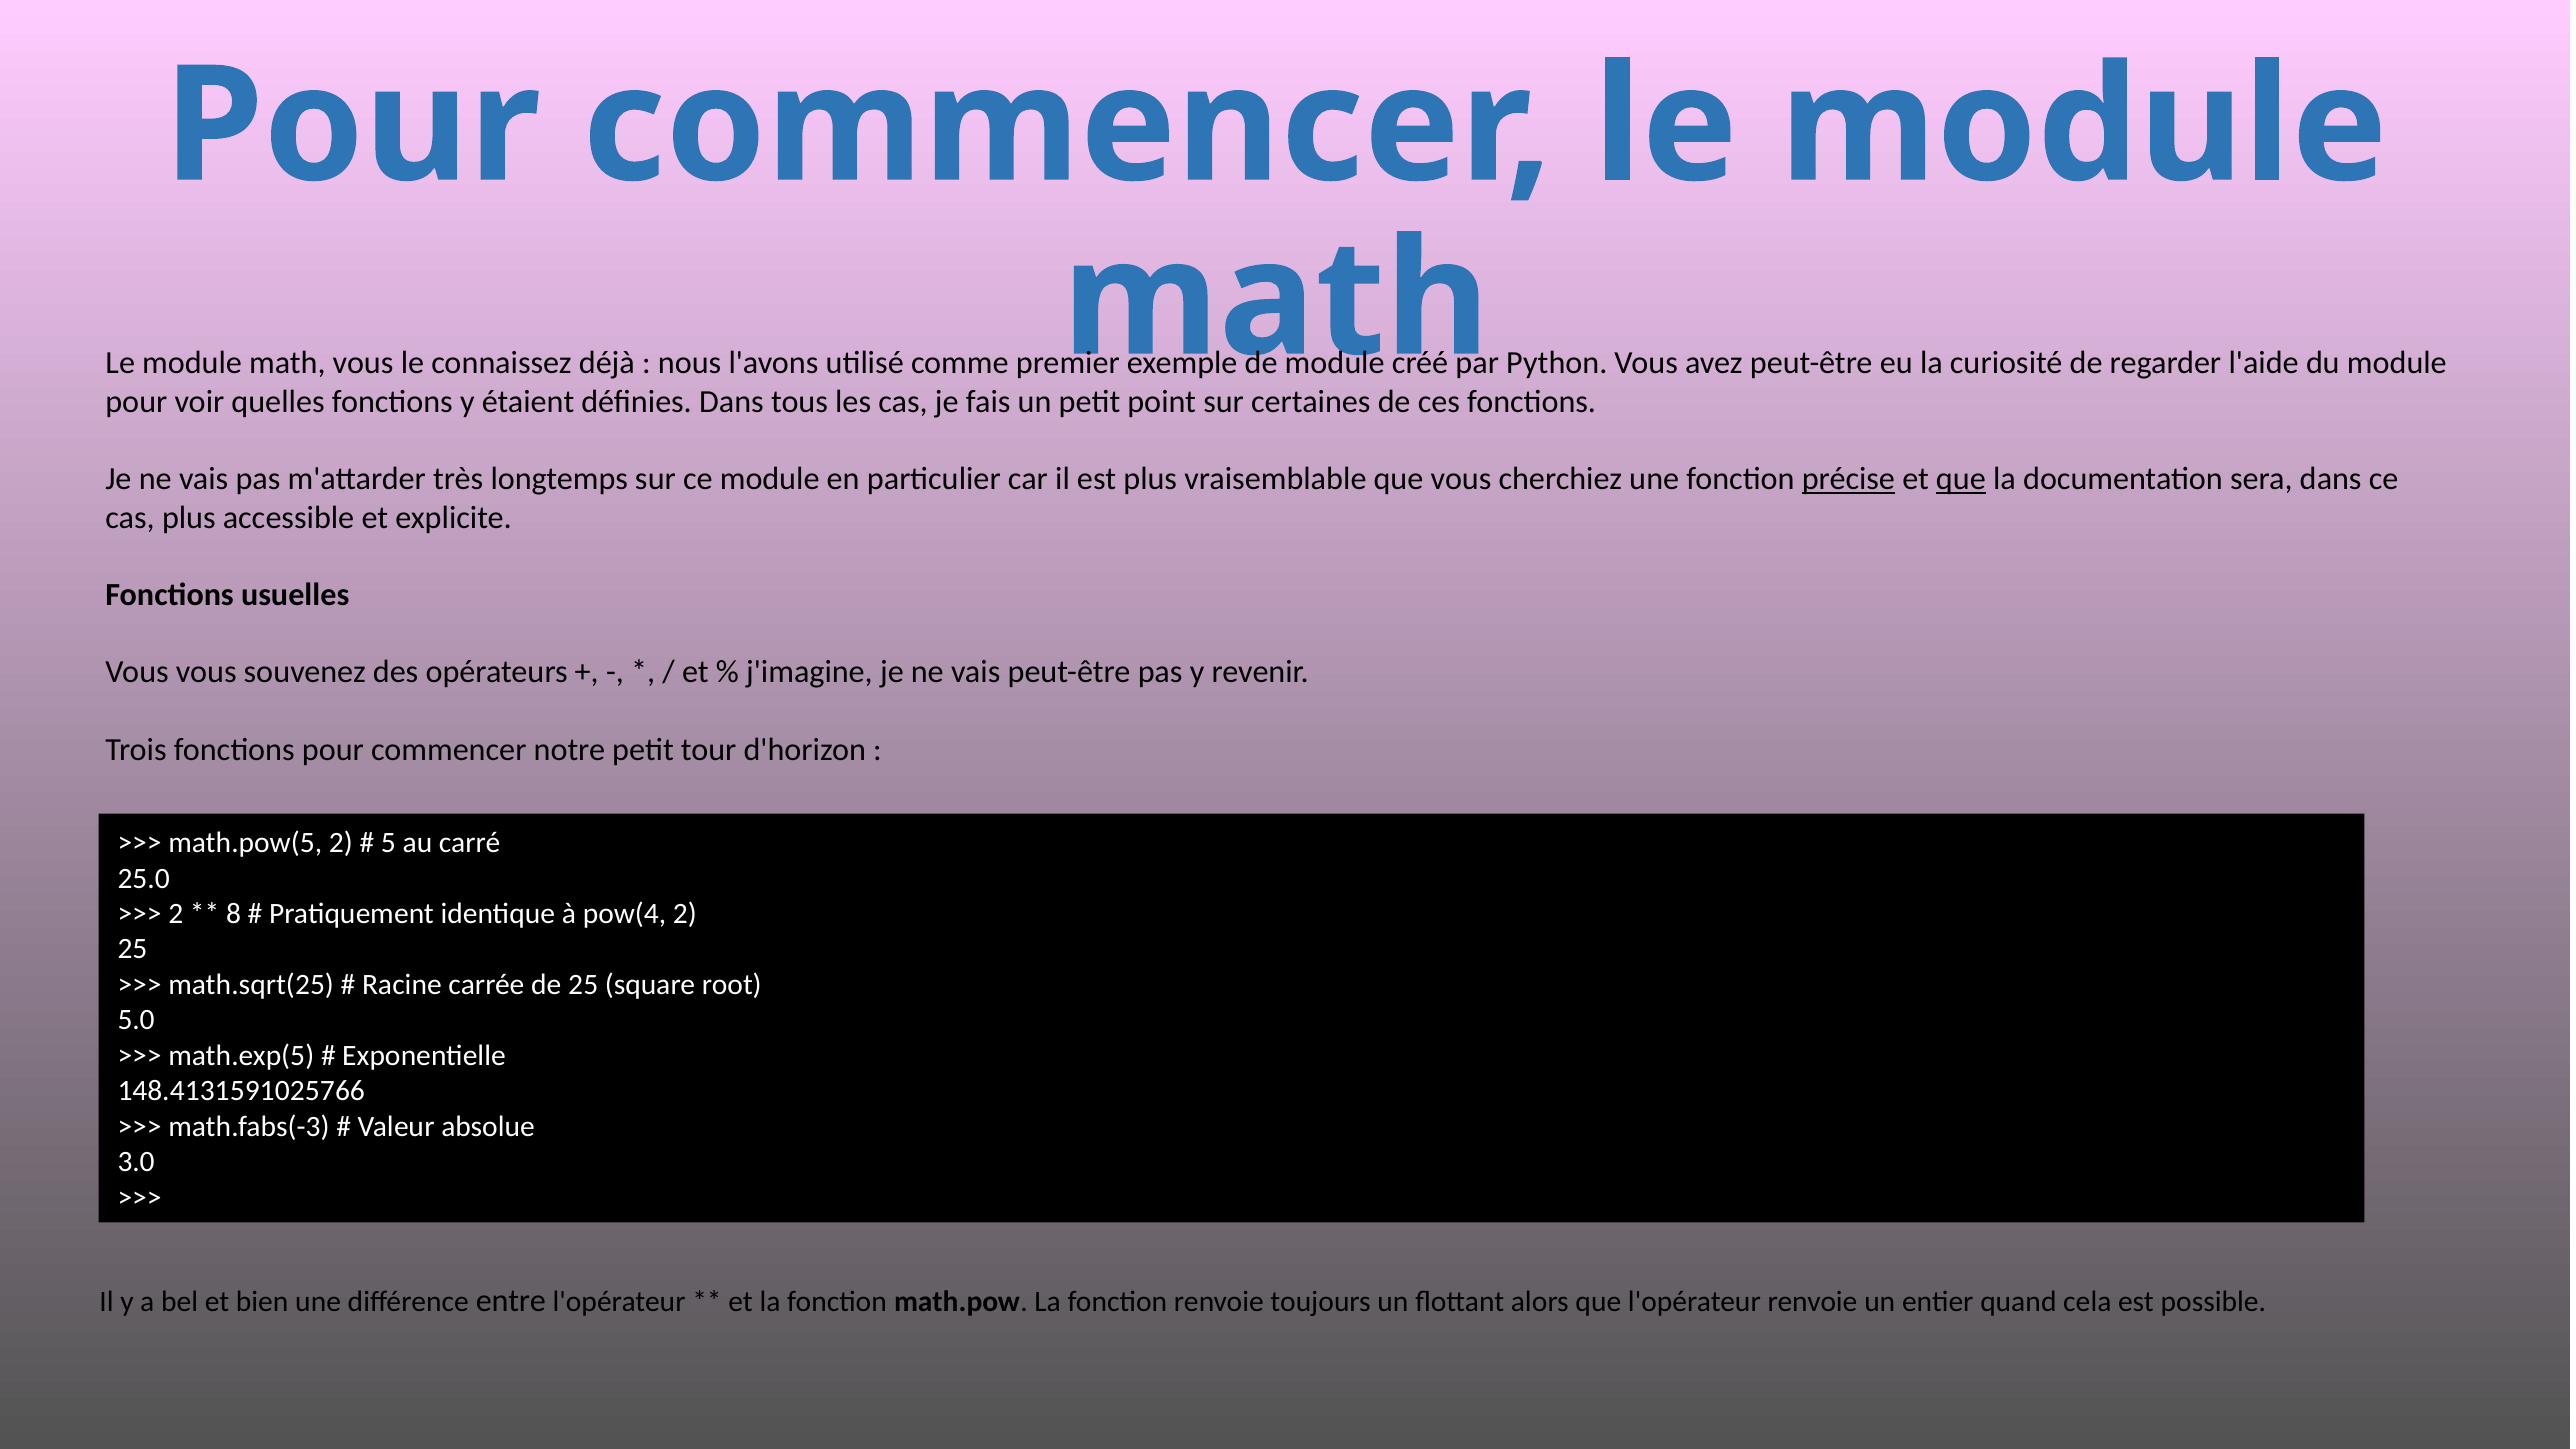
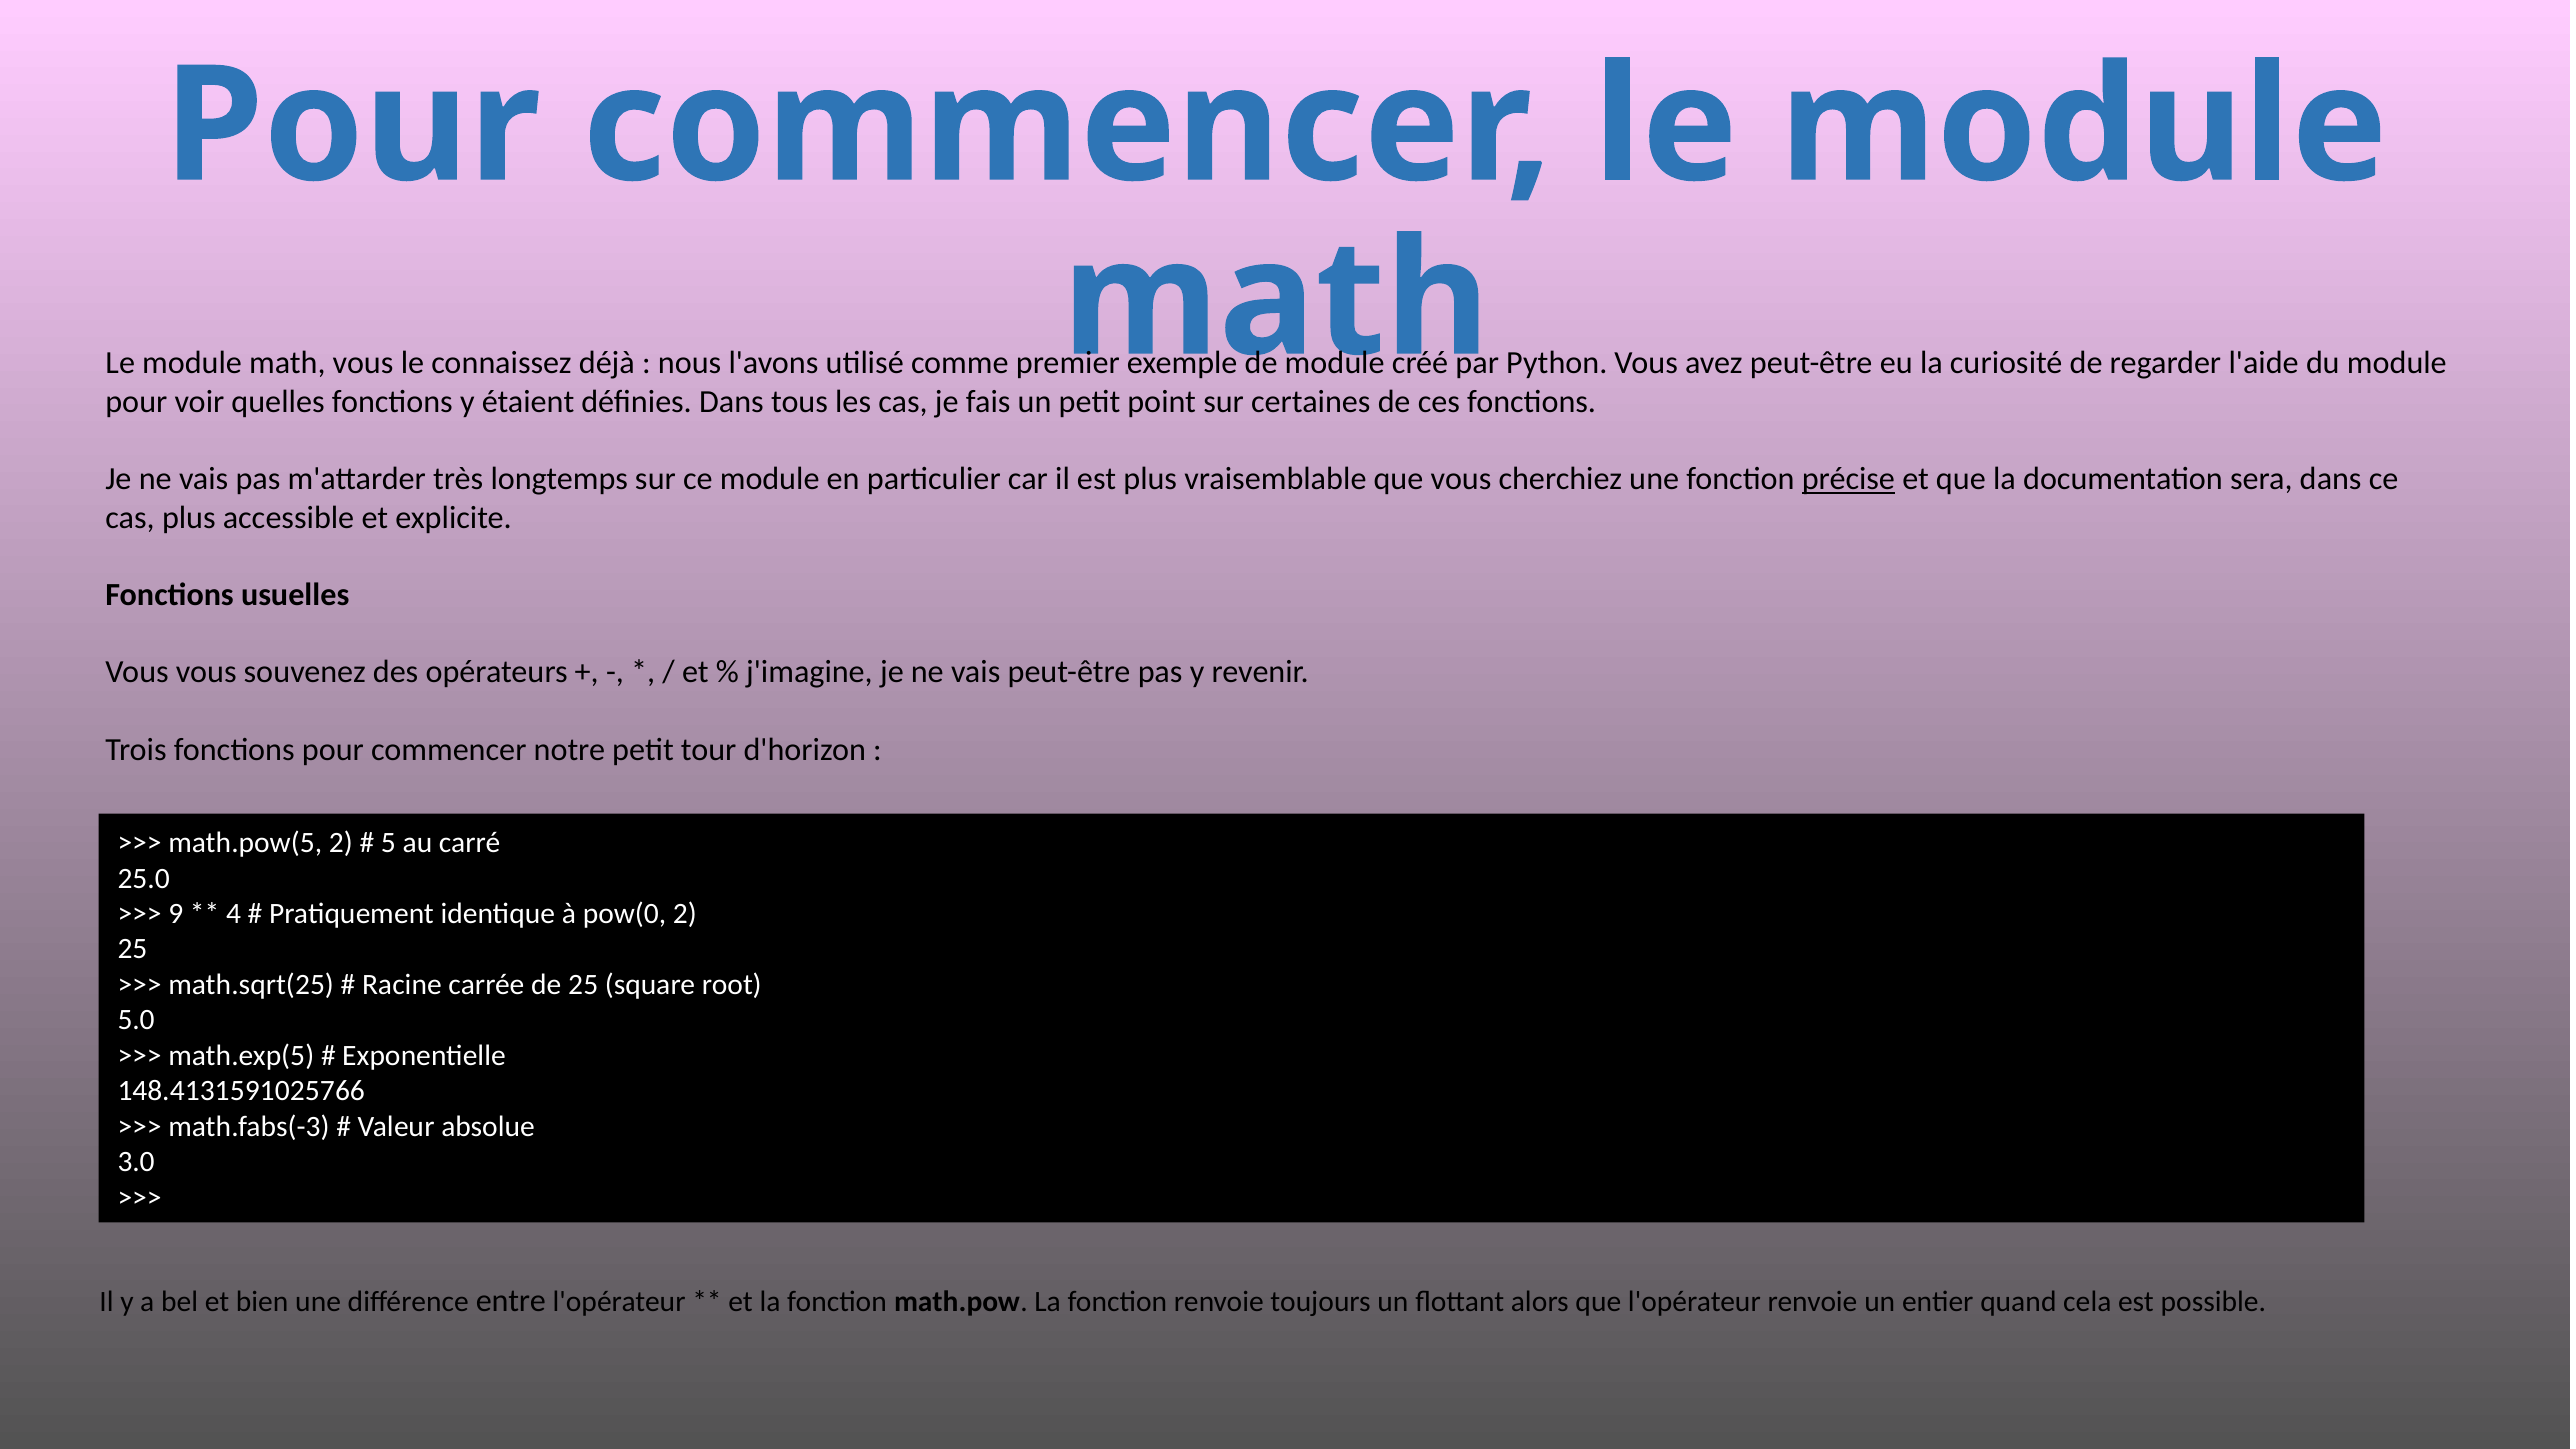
que underline: present -> none (1961, 479)
2: 2 -> 9 (176, 914)
8: 8 -> 4 (234, 914)
pow(4: pow(4 -> pow(0 (625, 914)
